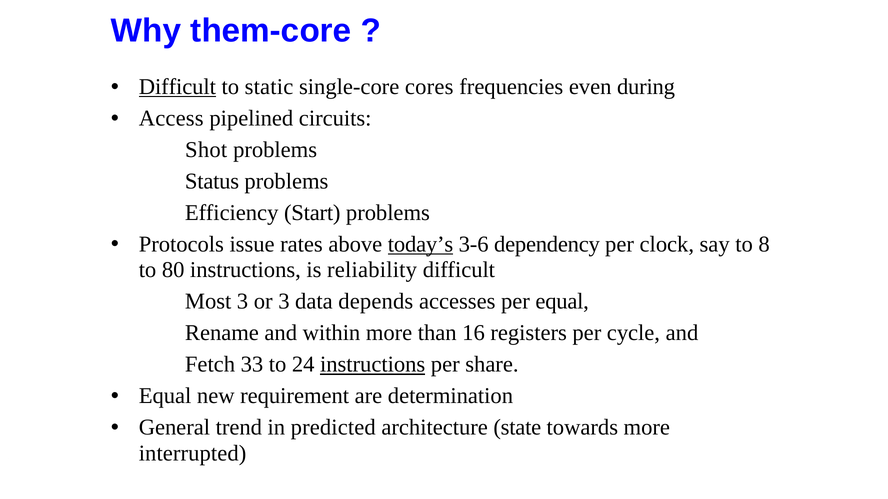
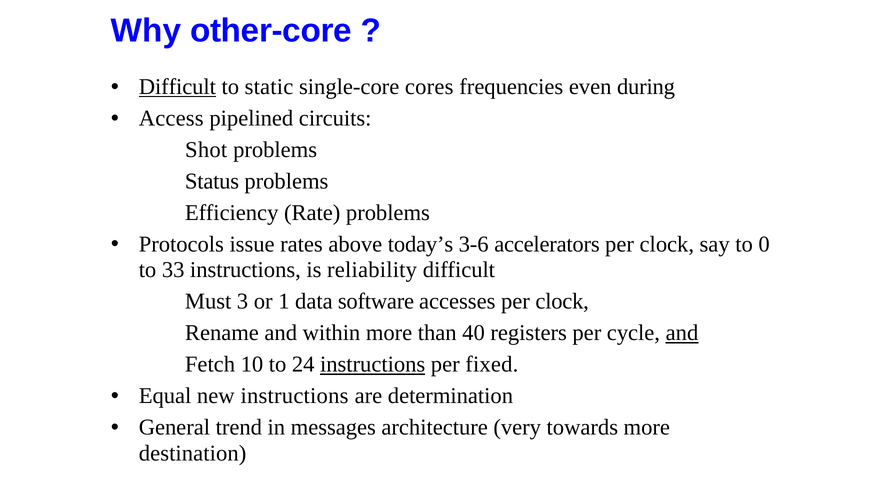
them-core: them-core -> other-core (271, 31)
Start: Start -> Rate (312, 213)
today’s underline: present -> none (421, 245)
dependency: dependency -> accelerators (547, 245)
8: 8 -> 0 (764, 245)
80: 80 -> 33 (173, 270)
Most: Most -> Must (208, 302)
or 3: 3 -> 1 (284, 302)
depends: depends -> software (376, 302)
accesses per equal: equal -> clock (562, 302)
16: 16 -> 40 (474, 333)
and underline: none -> present (682, 333)
33: 33 -> 10 (252, 365)
share: share -> fixed (492, 365)
new requirement: requirement -> instructions (295, 396)
predicted: predicted -> messages (333, 428)
state: state -> very (517, 428)
interrupted: interrupted -> destination (193, 454)
